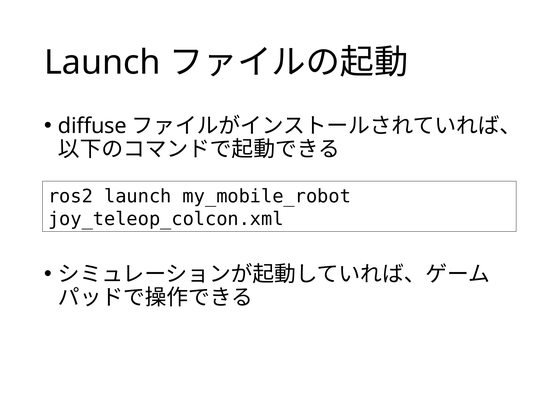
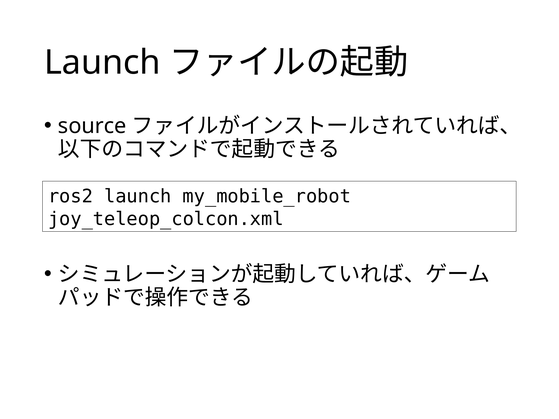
diffuse: diffuse -> source (92, 126)
